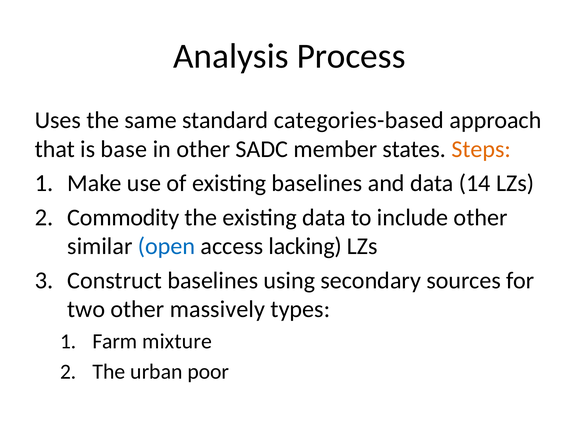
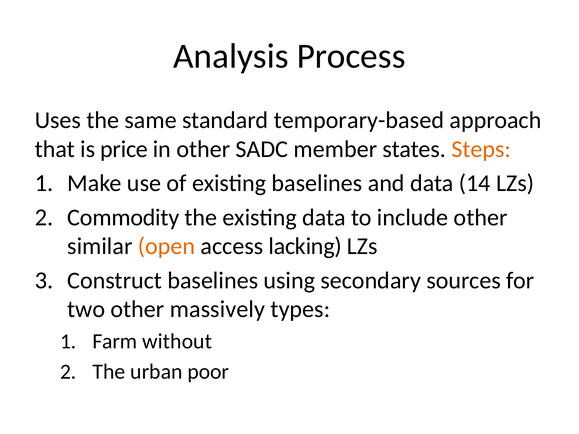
categories-based: categories-based -> temporary-based (359, 120)
base: base -> price (124, 149)
open colour: blue -> orange (167, 246)
mixture: mixture -> without (177, 341)
